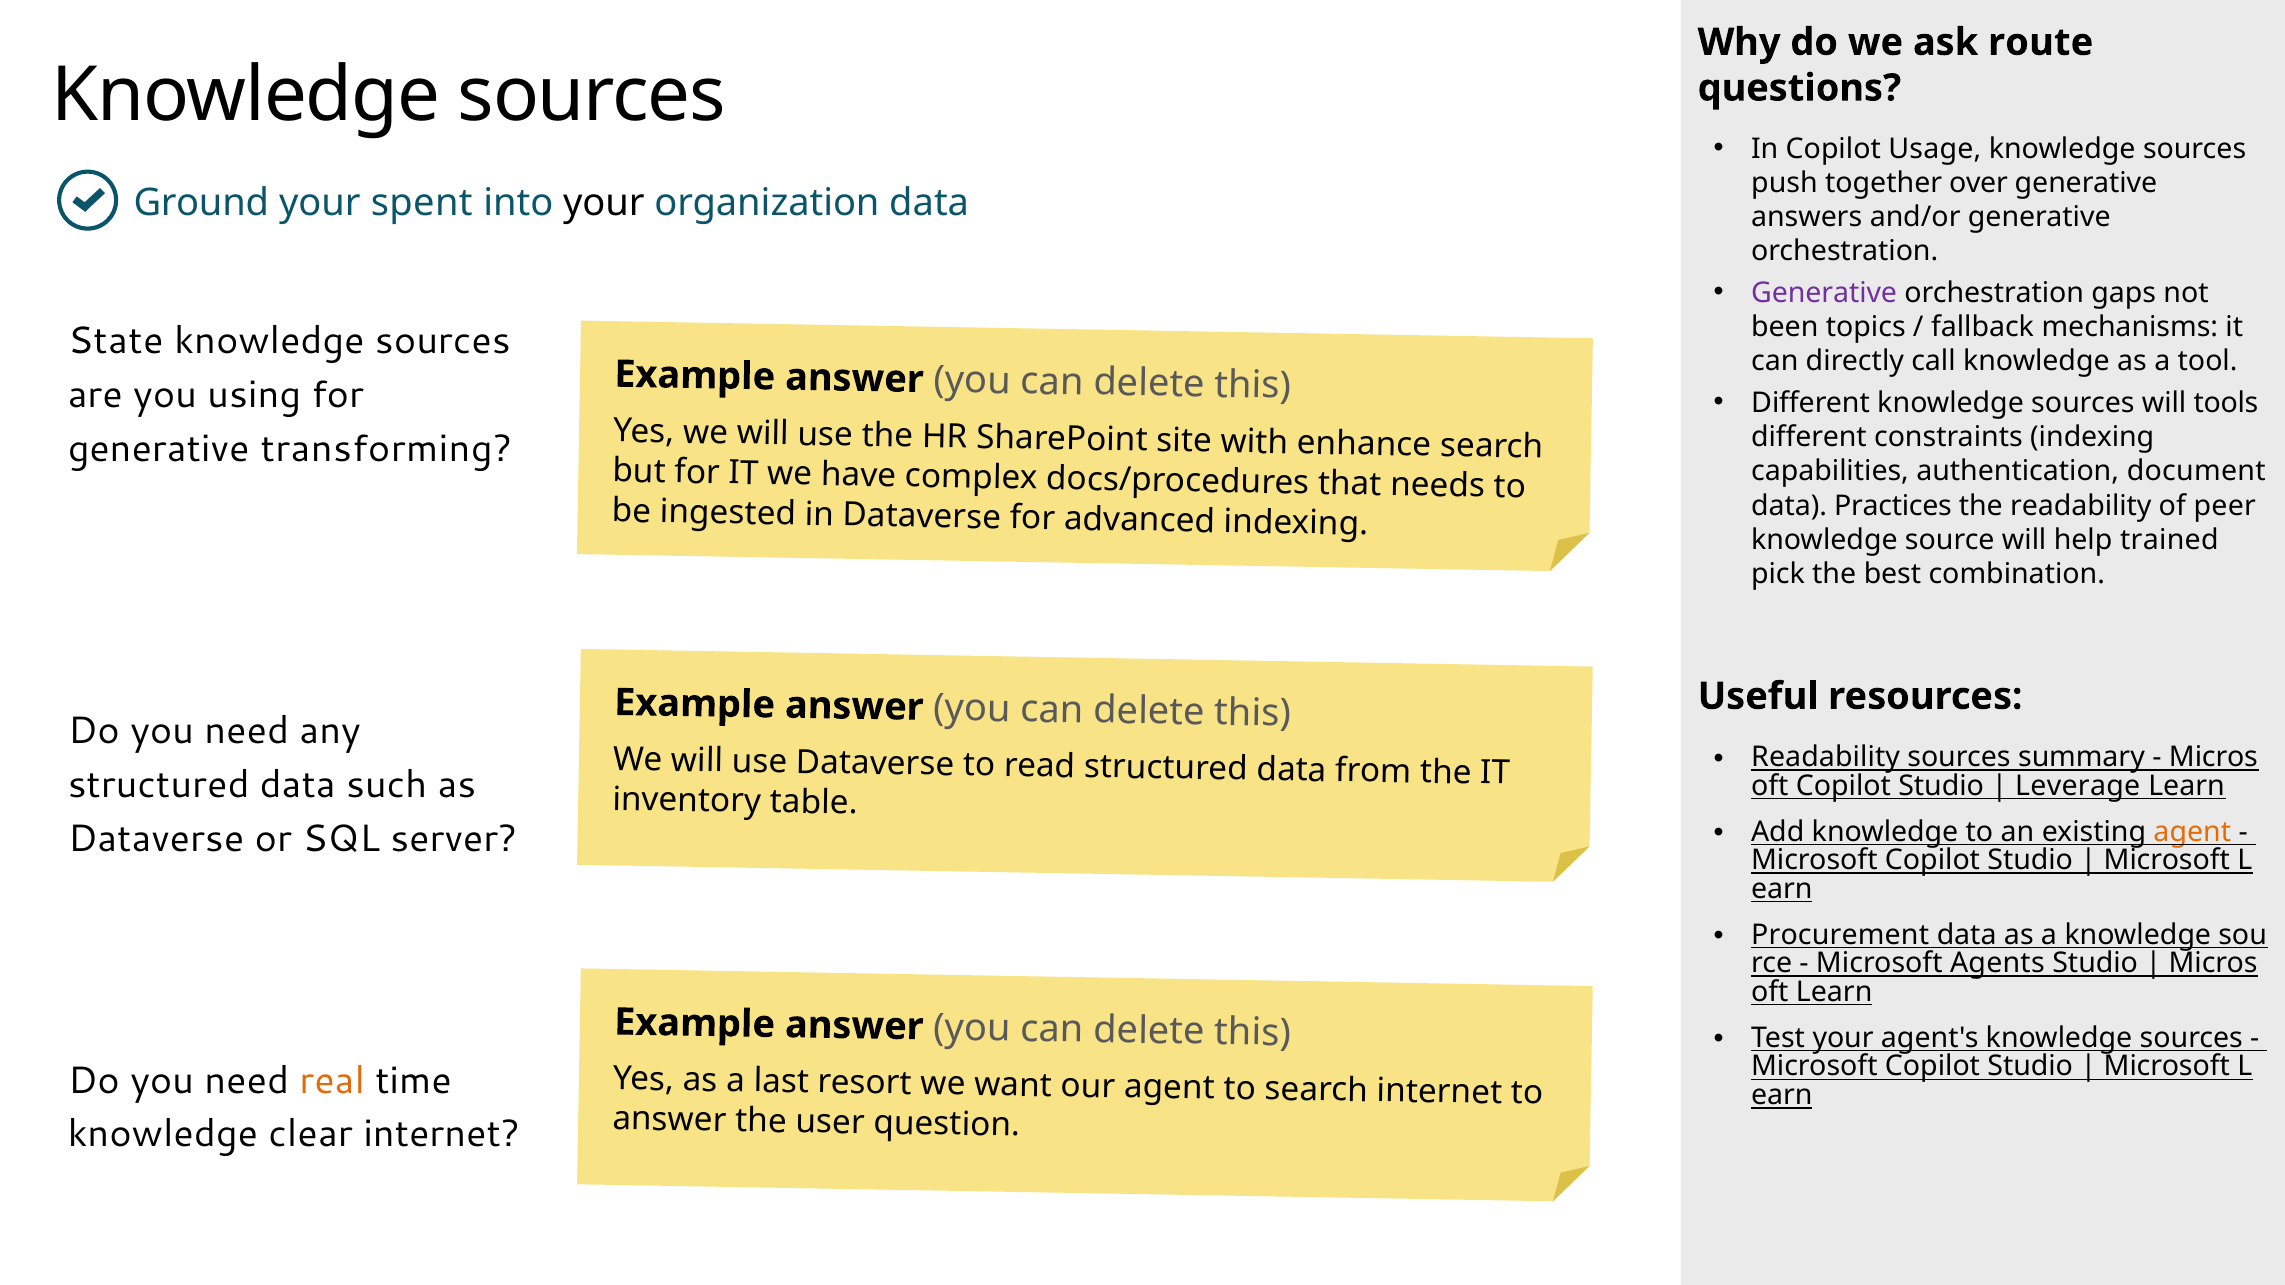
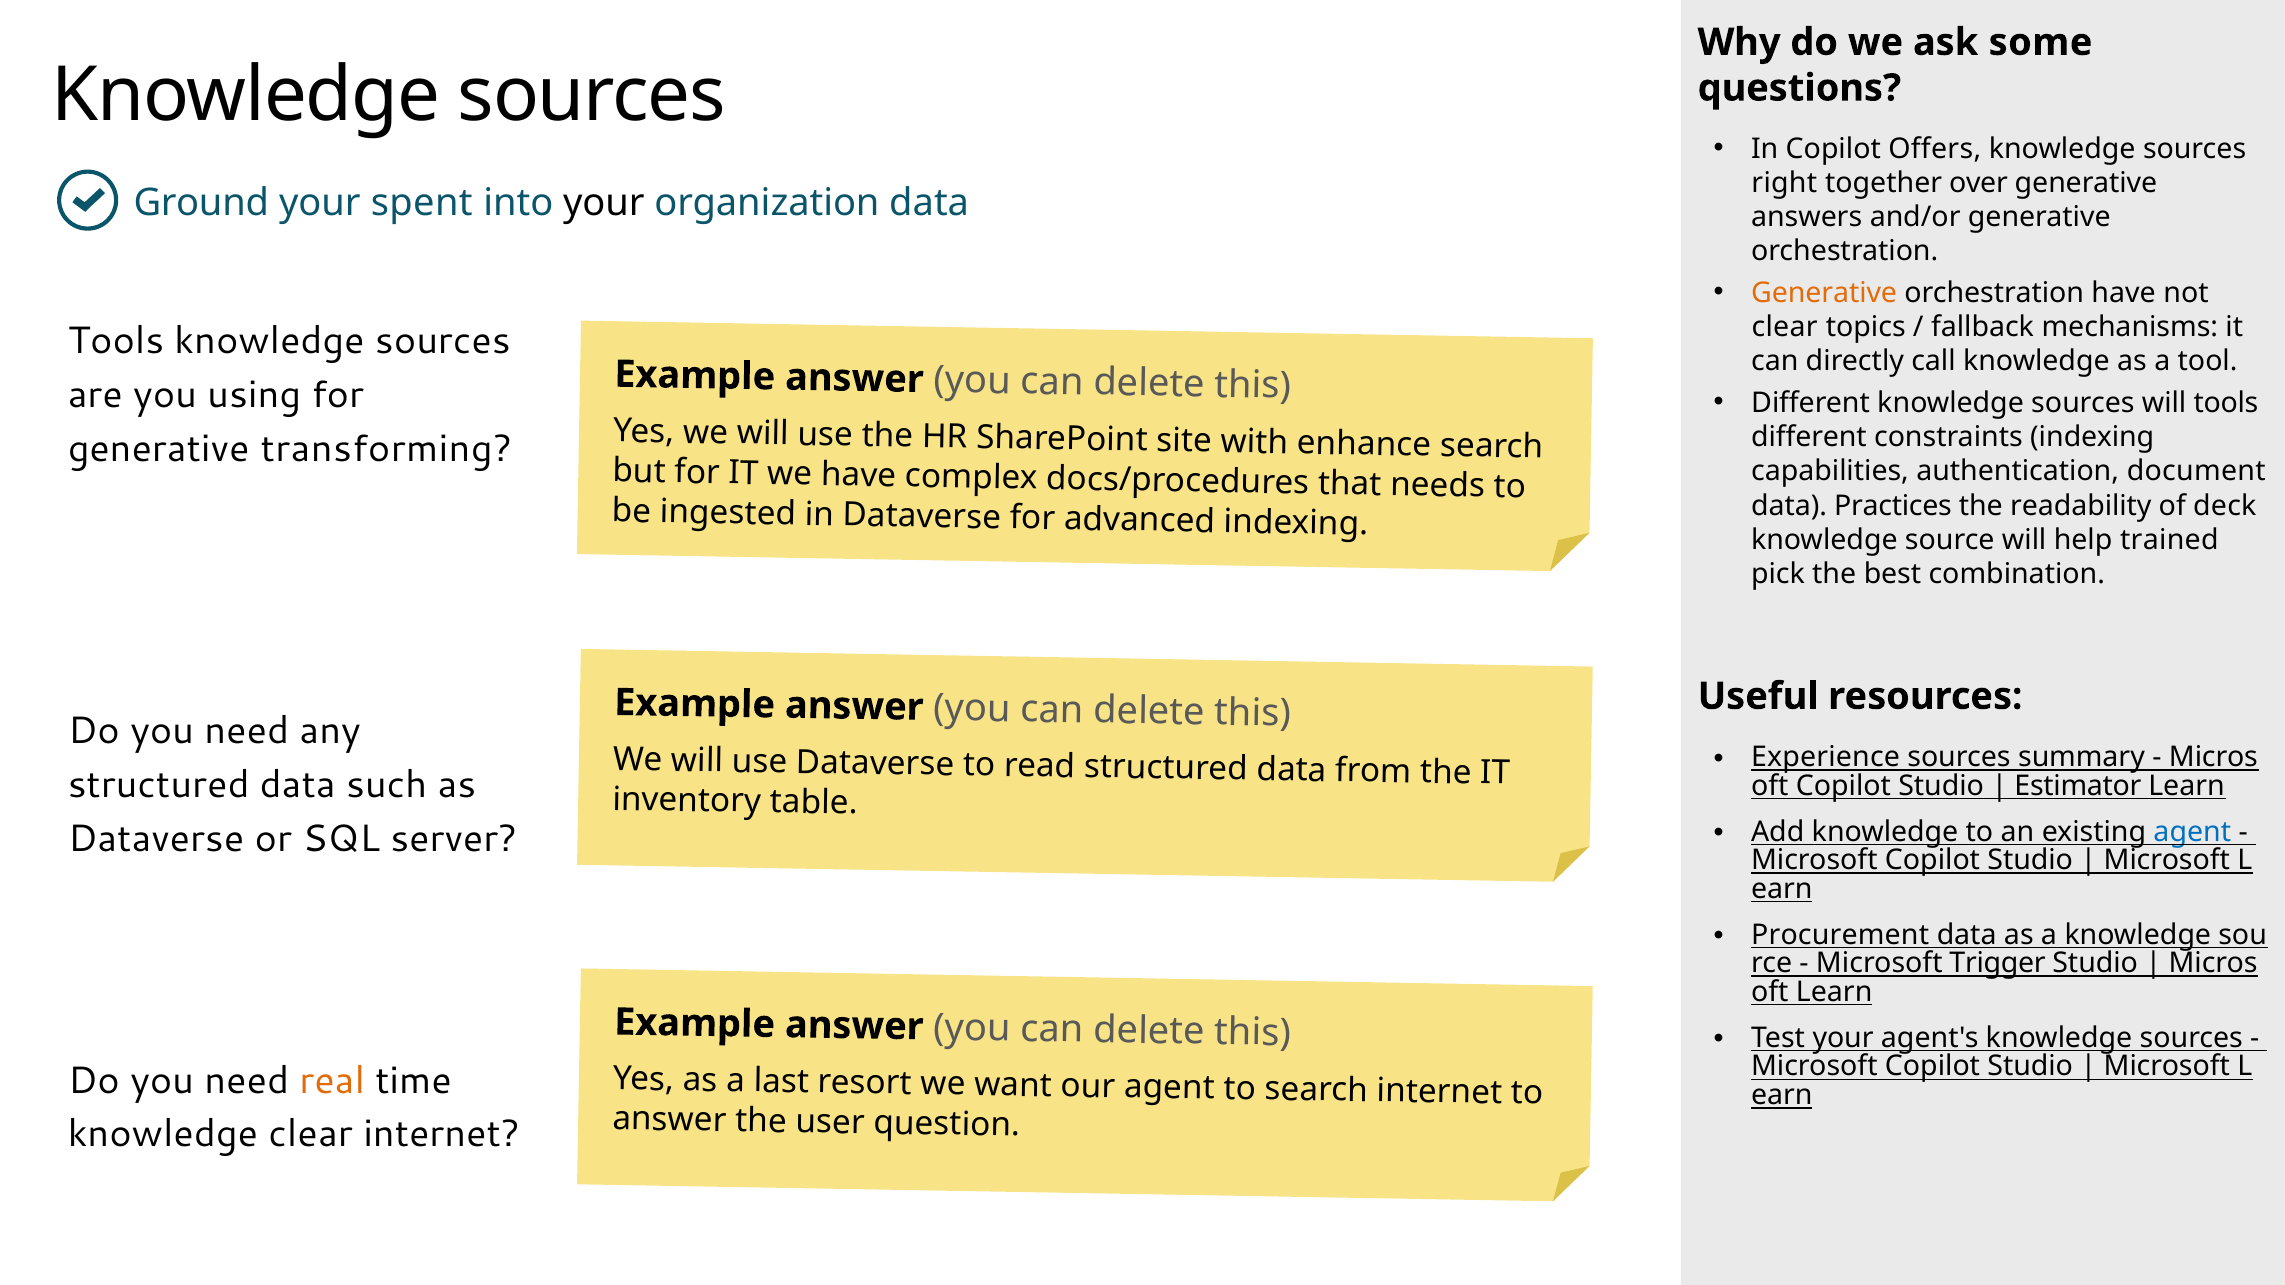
route: route -> some (2041, 42)
Usage: Usage -> Offers (1935, 149)
push: push -> right (1784, 183)
Generative colour: purple -> orange (1824, 293)
orchestration gaps: gaps -> have (2124, 293)
been: been -> clear (1785, 327)
State: State -> Tools (116, 341)
peer: peer -> deck (2225, 506)
Readability: Readability -> Experience (1826, 757)
Leverage: Leverage -> Estimator (2078, 786)
agent colour: orange -> blue (2192, 832)
Agents: Agents -> Trigger (1998, 963)
